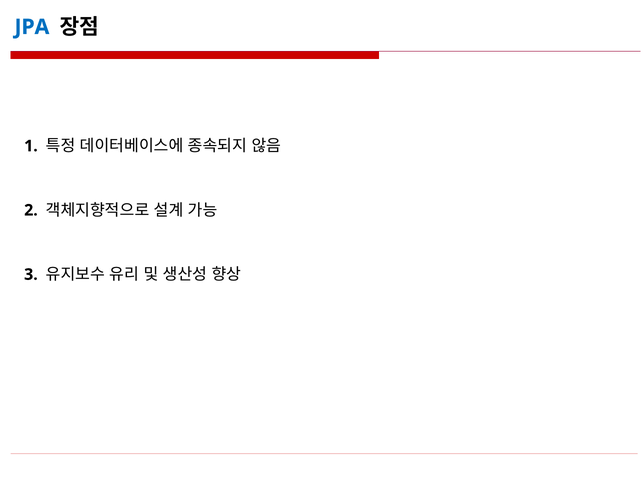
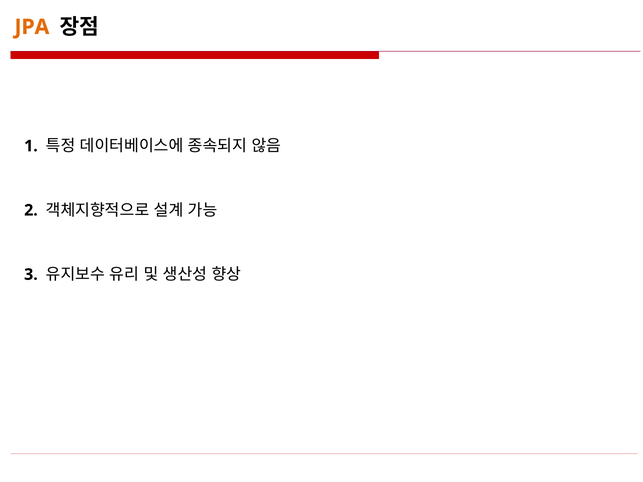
JPA colour: blue -> orange (32, 27)
